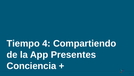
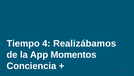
Compartiendo: Compartiendo -> Realizábamos (85, 43)
Presentes: Presentes -> Momentos (73, 54)
